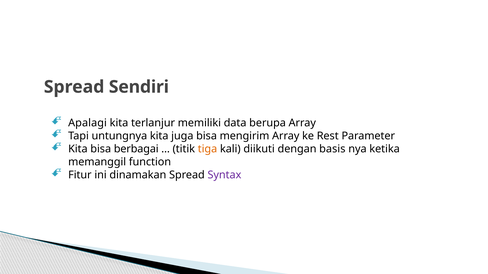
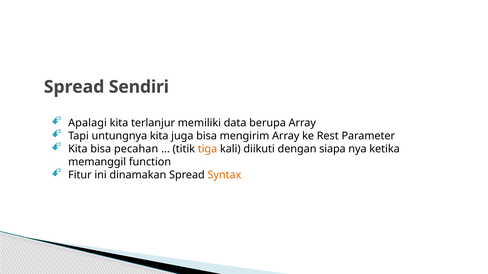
berbagai: berbagai -> pecahan (136, 149)
basis: basis -> siapa (332, 149)
Syntax colour: purple -> orange (224, 175)
